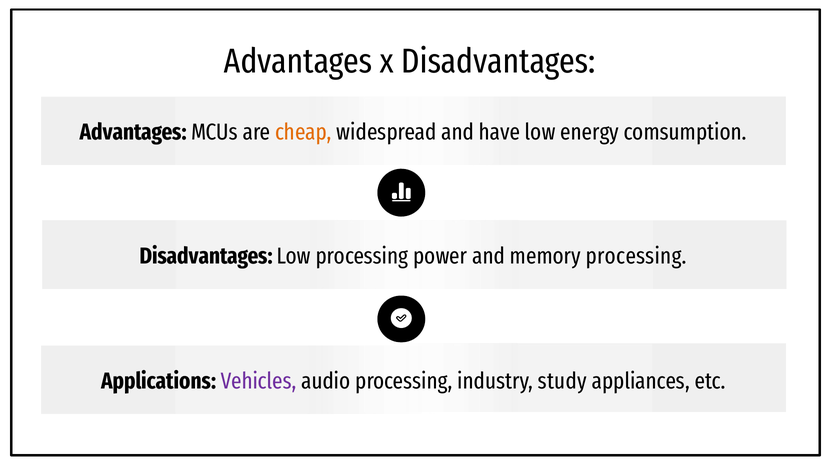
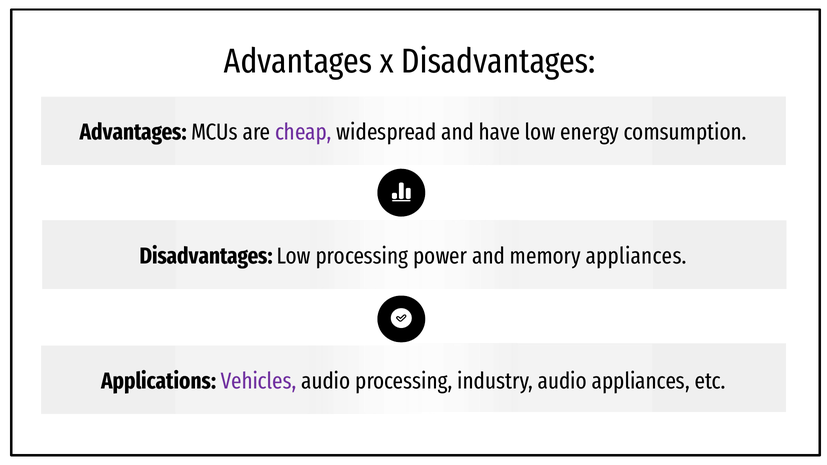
cheap colour: orange -> purple (303, 132)
memory processing: processing -> appliances (636, 256)
industry study: study -> audio (562, 382)
